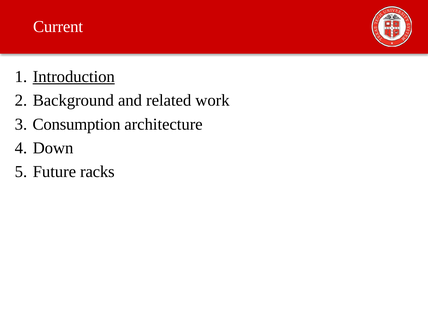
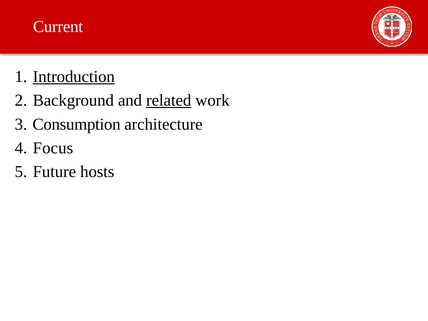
related underline: none -> present (169, 100)
Down: Down -> Focus (53, 148)
racks: racks -> hosts (97, 172)
